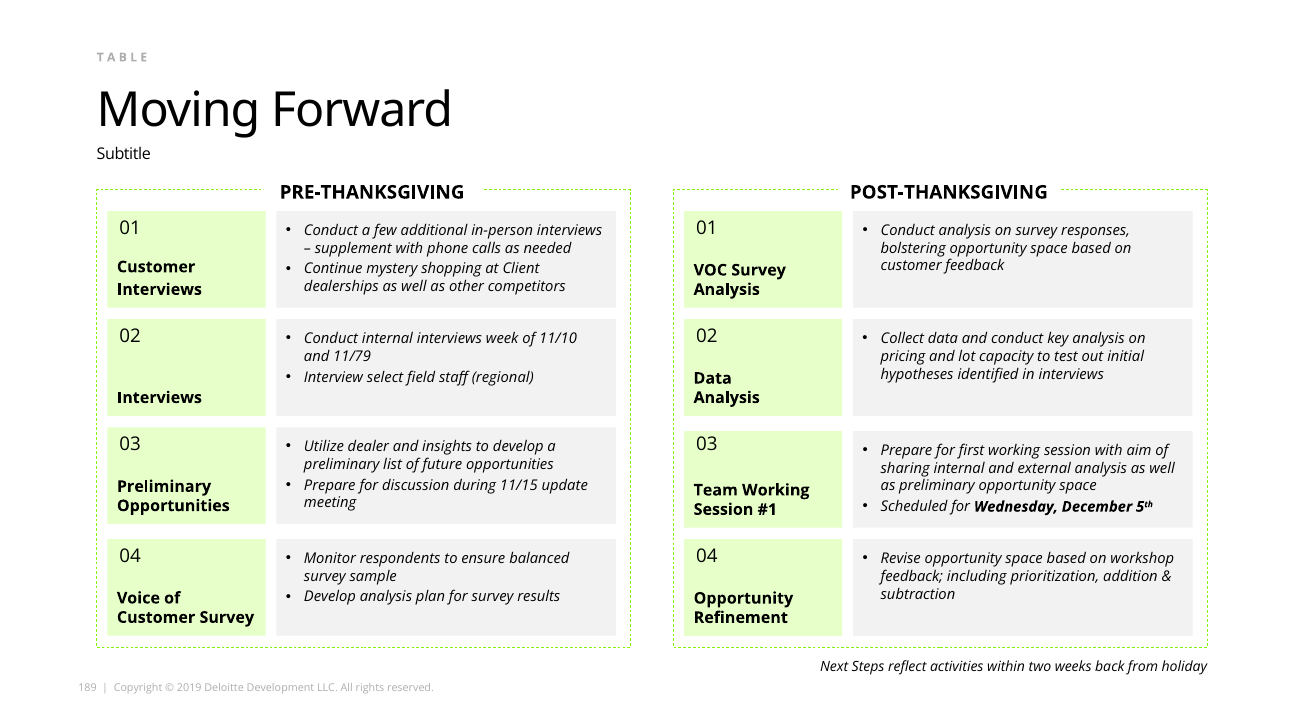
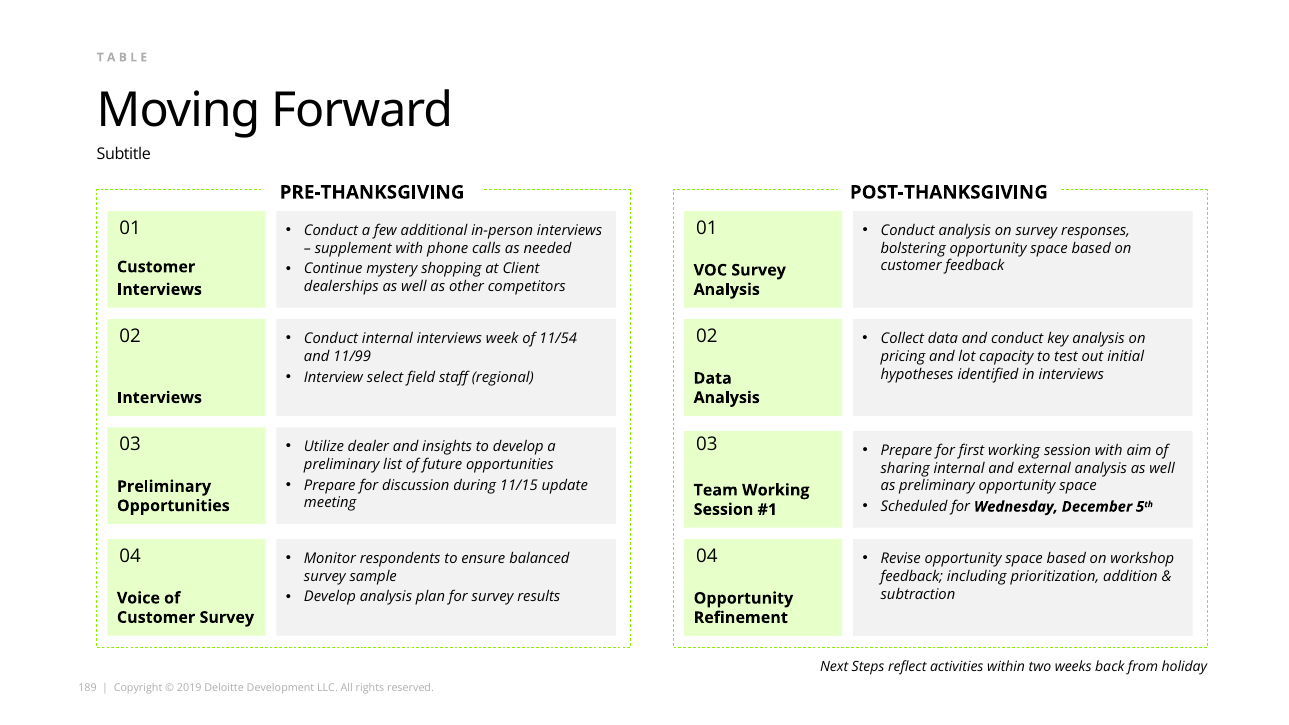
11/10: 11/10 -> 11/54 (558, 339)
11/79: 11/79 -> 11/99 (352, 357)
